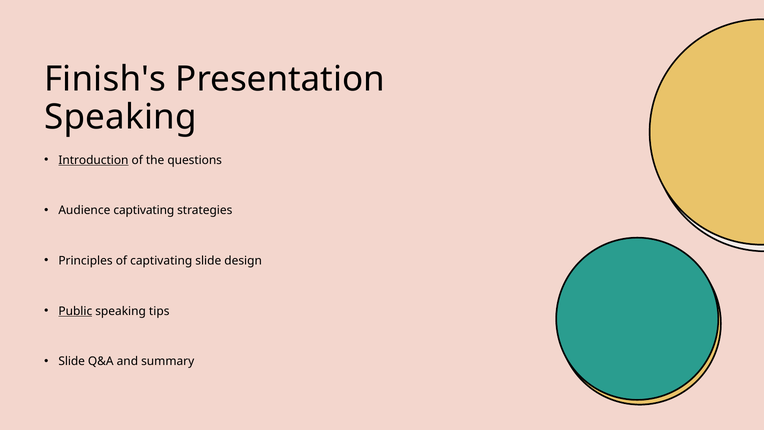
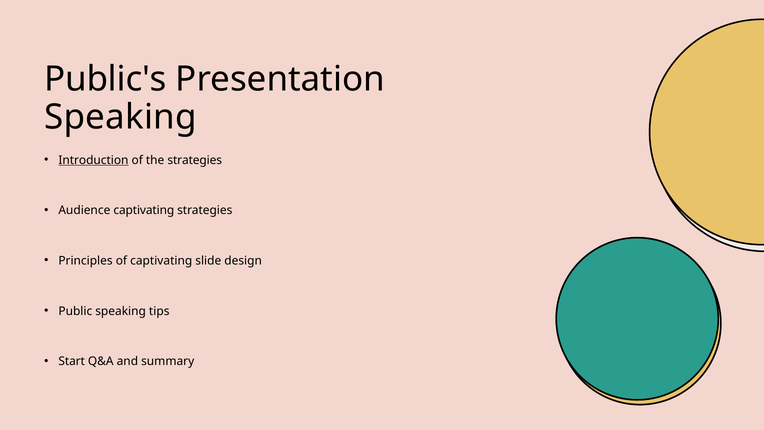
Finish's: Finish's -> Public's (105, 79)
the questions: questions -> strategies (195, 160)
Public underline: present -> none (75, 311)
Slide: Slide -> Start (72, 361)
